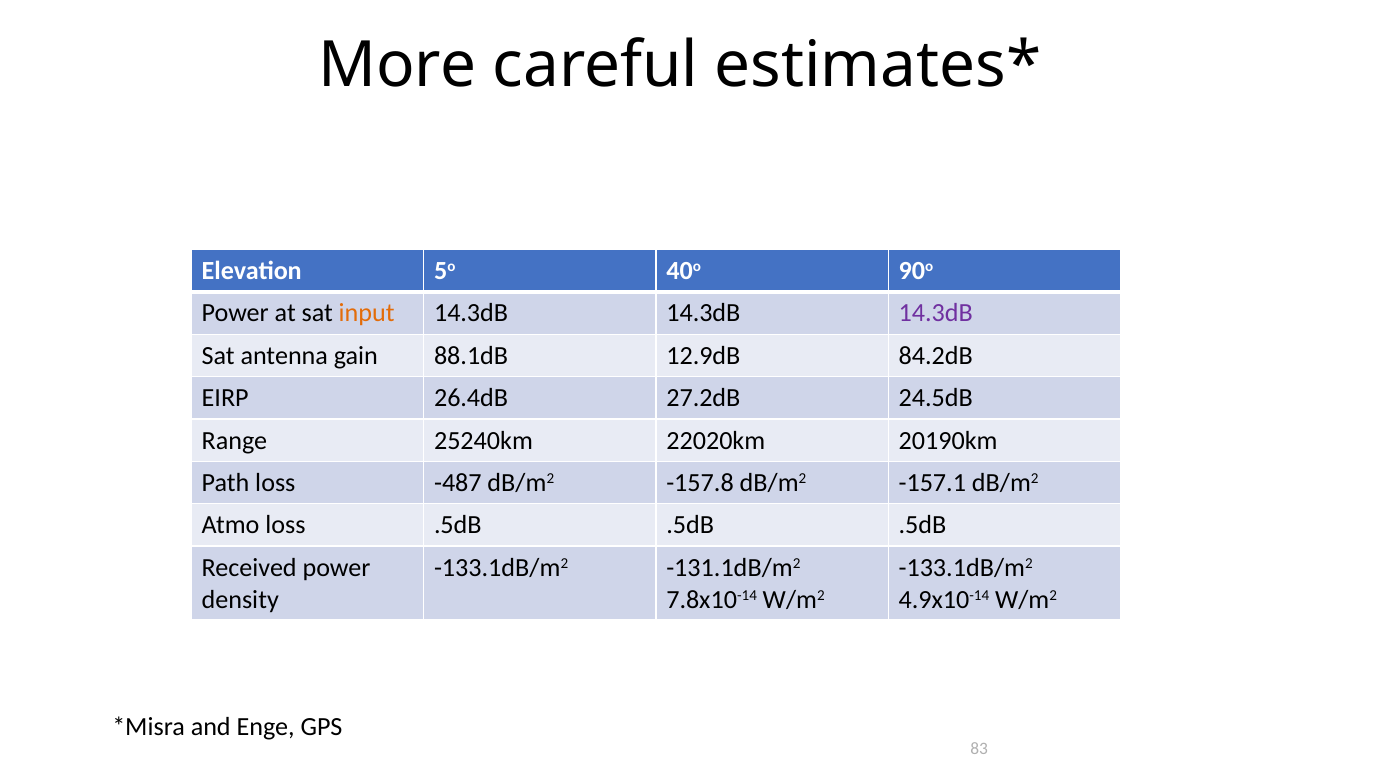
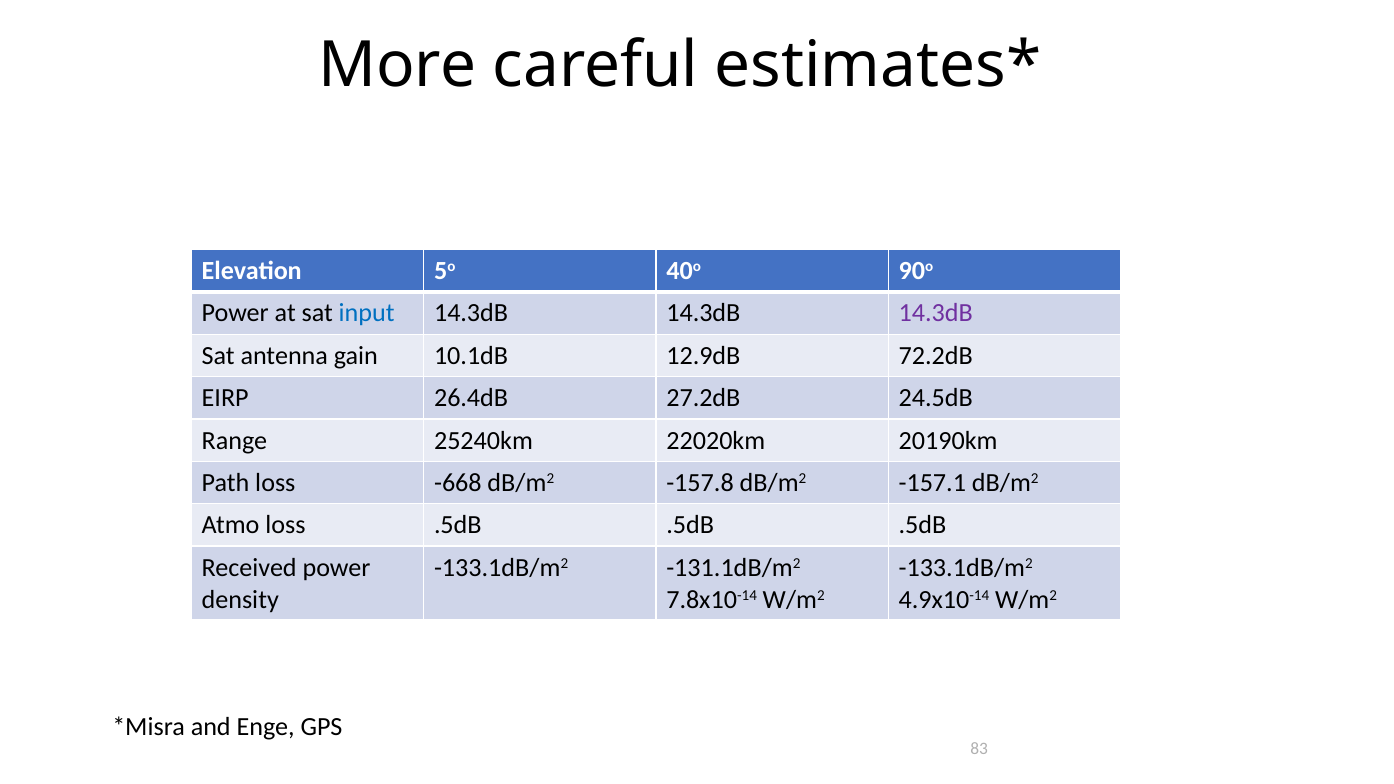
input colour: orange -> blue (367, 313)
88.1dB: 88.1dB -> 10.1dB (471, 356)
84.2dB: 84.2dB -> 72.2dB (936, 356)
-487: -487 -> -668 (458, 483)
